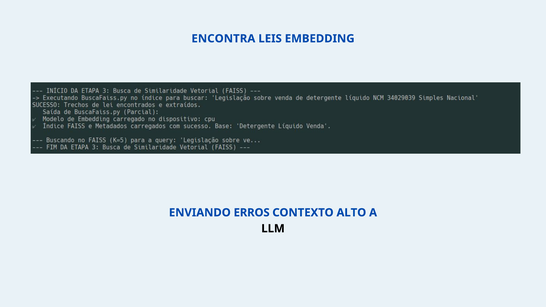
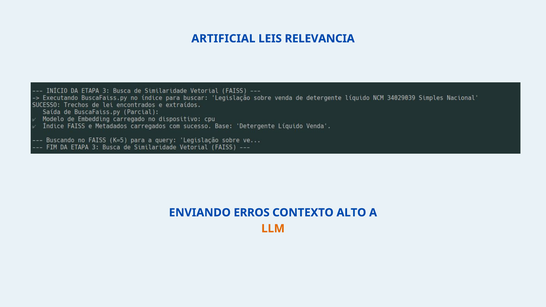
ENCONTRA: ENCONTRA -> ARTIFICIAL (223, 39)
EMBEDDING: EMBEDDING -> RELEVANCIA (320, 39)
LLM colour: black -> orange (273, 229)
